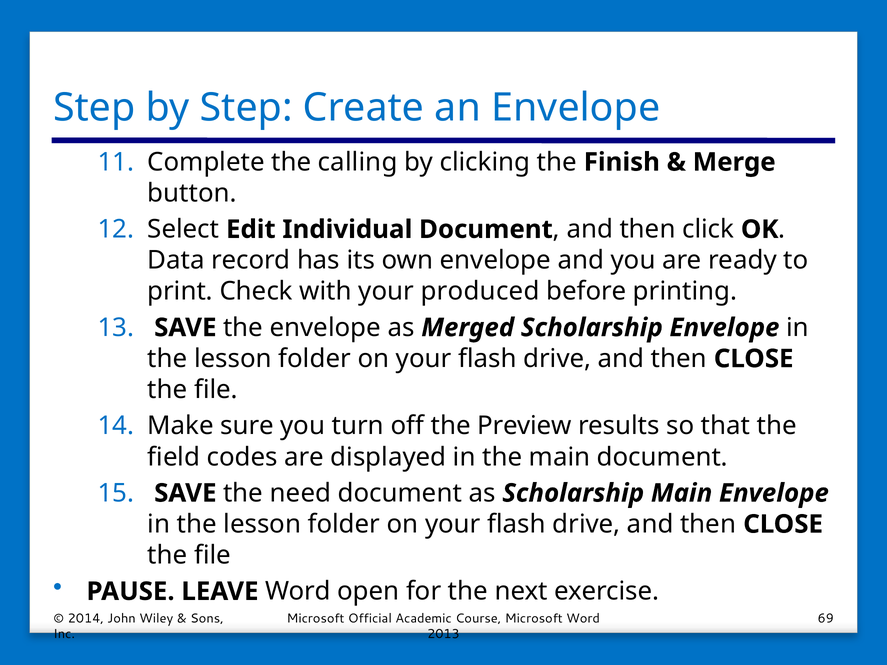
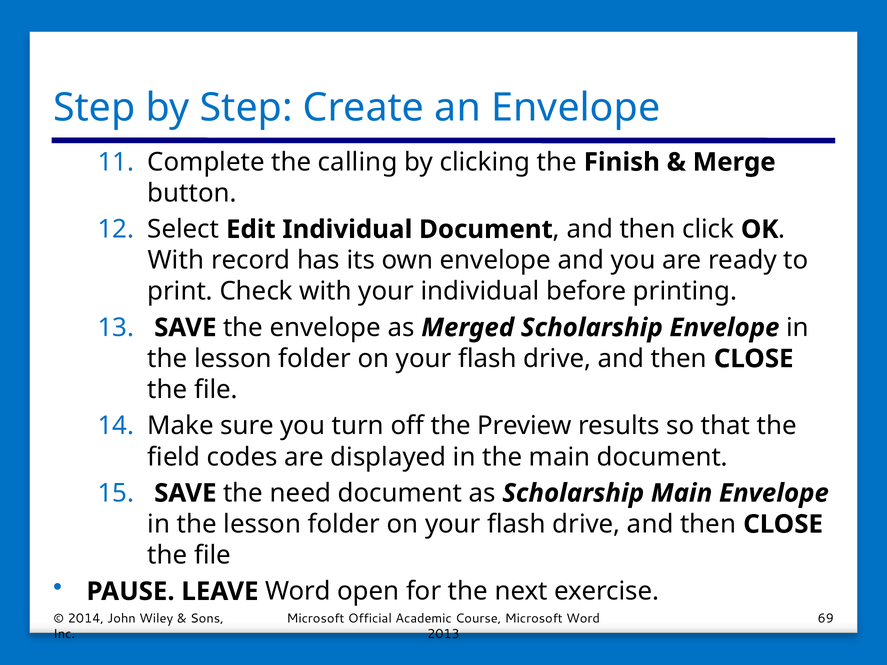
Data: Data -> With (176, 261)
your produced: produced -> individual (480, 292)
